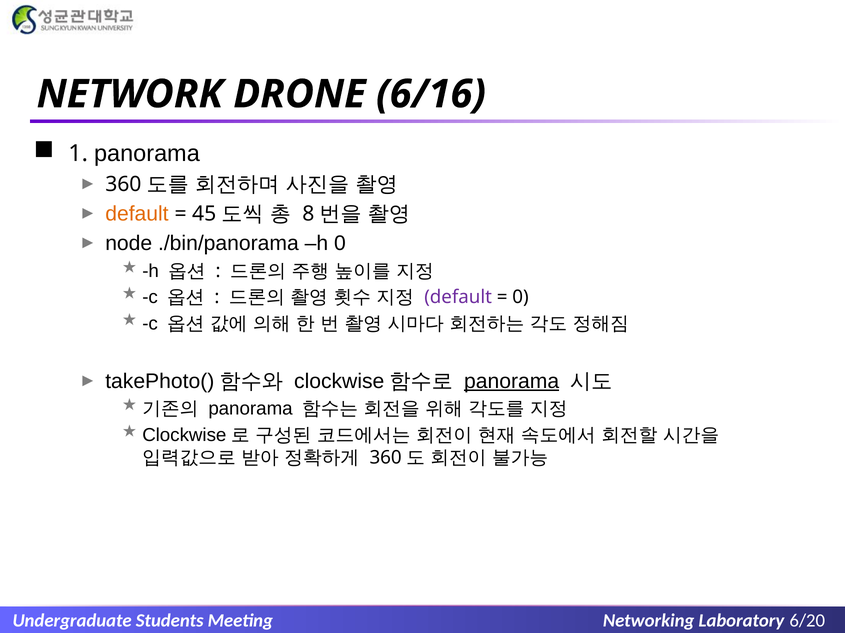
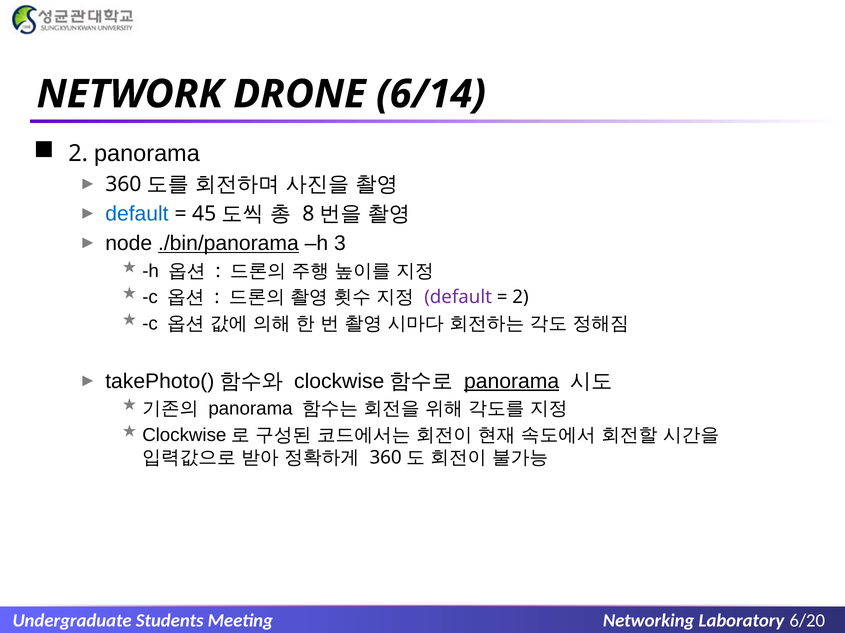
6/16: 6/16 -> 6/14 (431, 94)
1: 1 -> 2 (78, 154)
default colour: orange -> blue (137, 214)
./bin/panorama underline: none -> present (228, 244)
h 0: 0 -> 3 (340, 244)
0: 0 -> 2 (520, 298)
